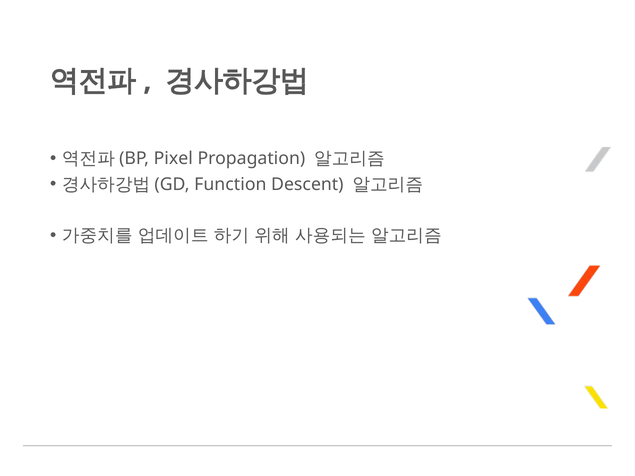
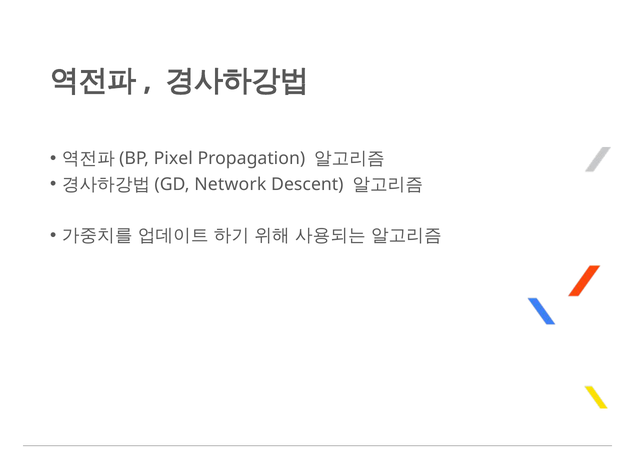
Function: Function -> Network (230, 184)
